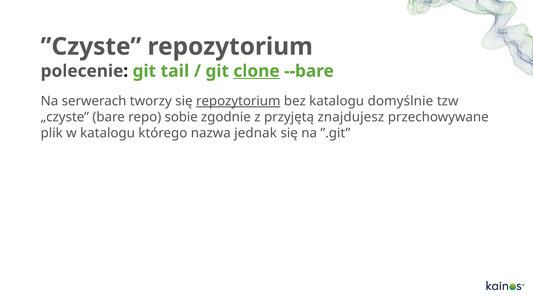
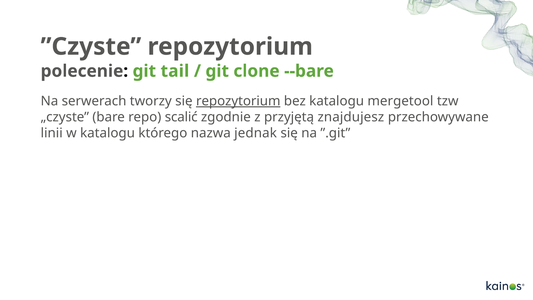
clone underline: present -> none (257, 71)
domyślnie: domyślnie -> mergetool (400, 101)
sobie: sobie -> scalić (181, 117)
plik: plik -> linii (52, 133)
